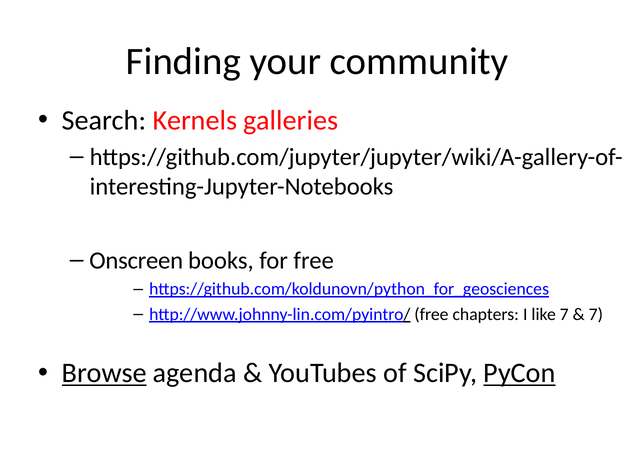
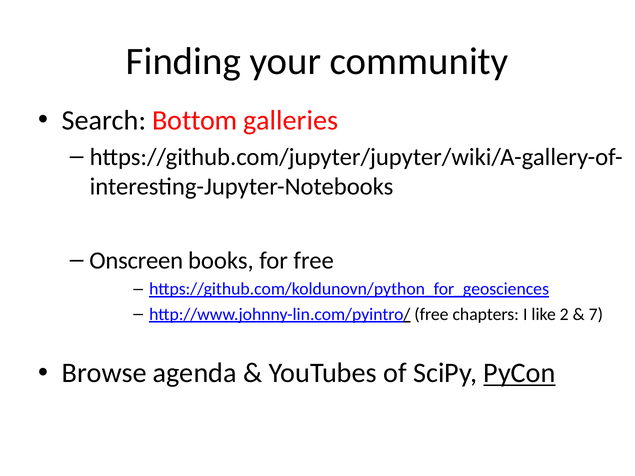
Kernels: Kernels -> Bottom (195, 121)
like 7: 7 -> 2 (564, 314)
Browse underline: present -> none (104, 373)
